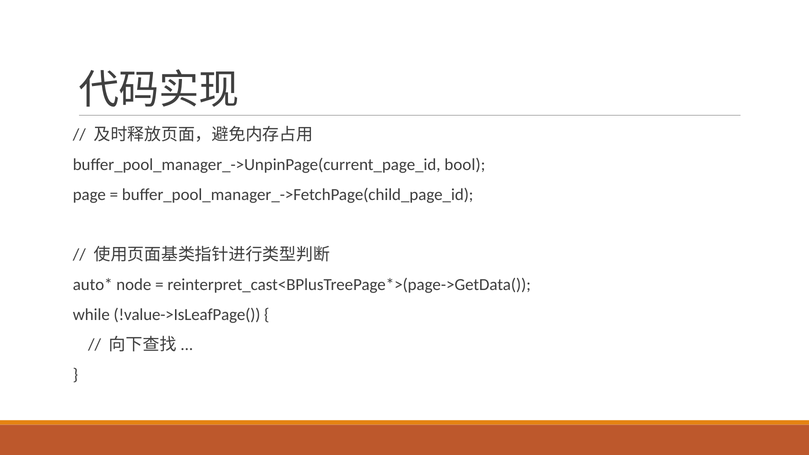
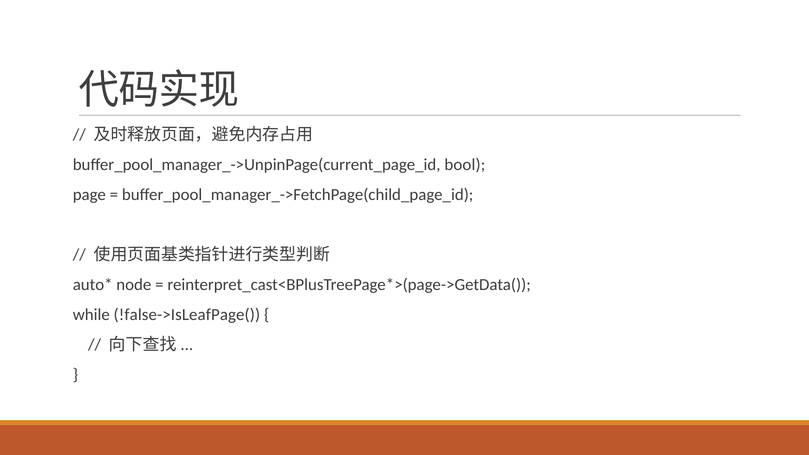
!value->IsLeafPage(: !value->IsLeafPage( -> !false->IsLeafPage( (187, 315)
